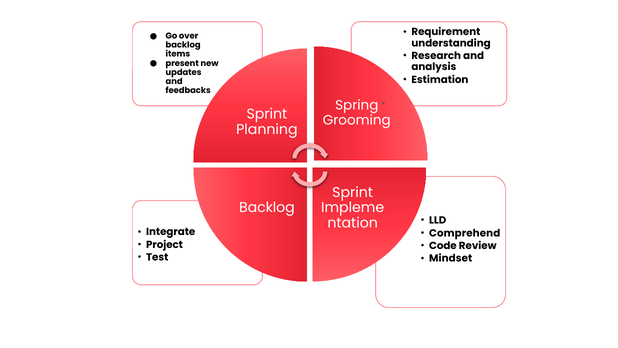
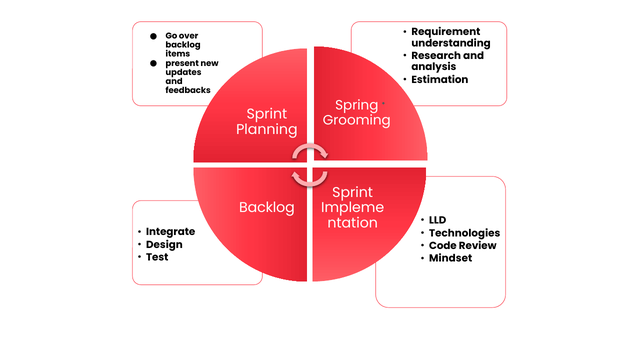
Comprehend: Comprehend -> Technologies (465, 233)
Project: Project -> Design (164, 244)
